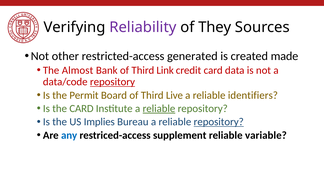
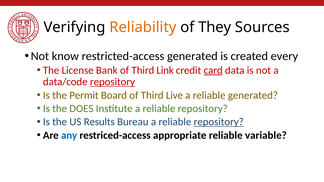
Reliability colour: purple -> orange (143, 27)
other: other -> know (65, 56)
made: made -> every (284, 56)
Almost: Almost -> License (78, 70)
card underline: none -> present (213, 70)
reliable identifiers: identifiers -> generated (253, 95)
the CARD: CARD -> DOES (81, 109)
reliable underline: present -> none (159, 109)
Implies: Implies -> Results (99, 122)
supplement: supplement -> appropriate (180, 135)
